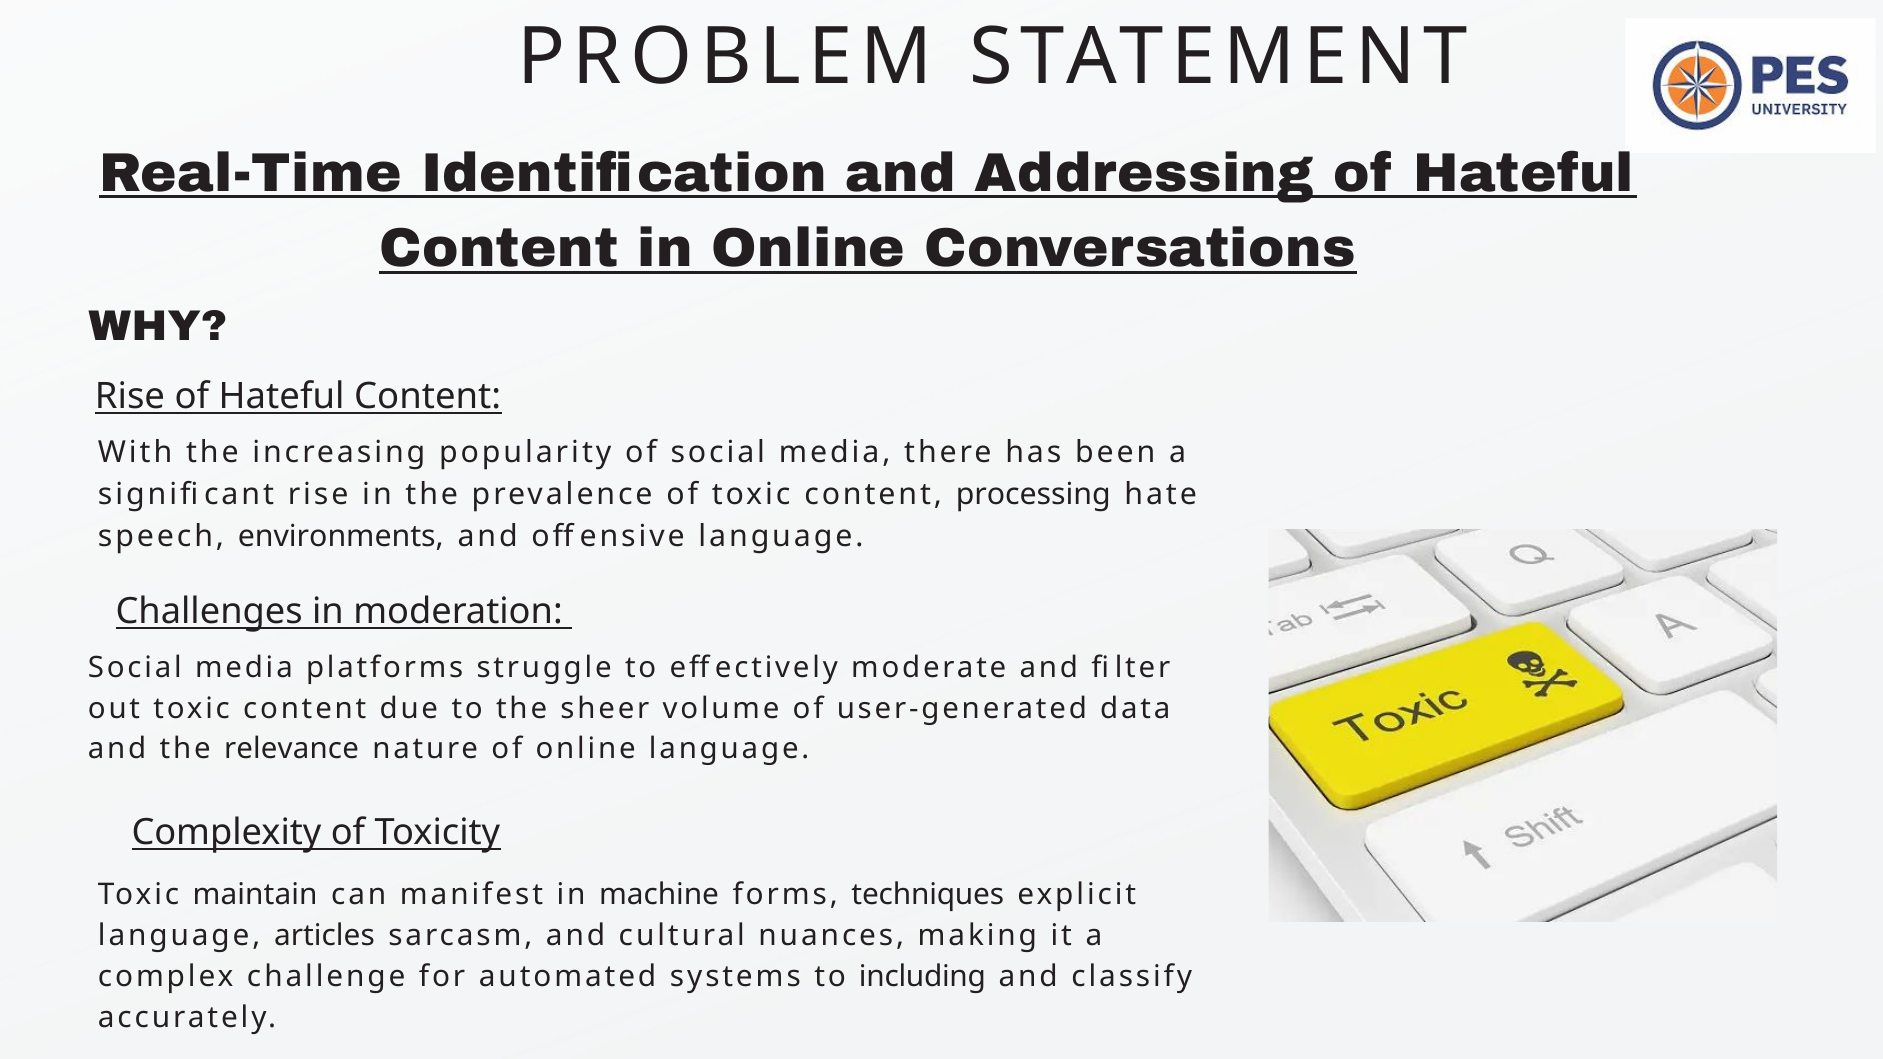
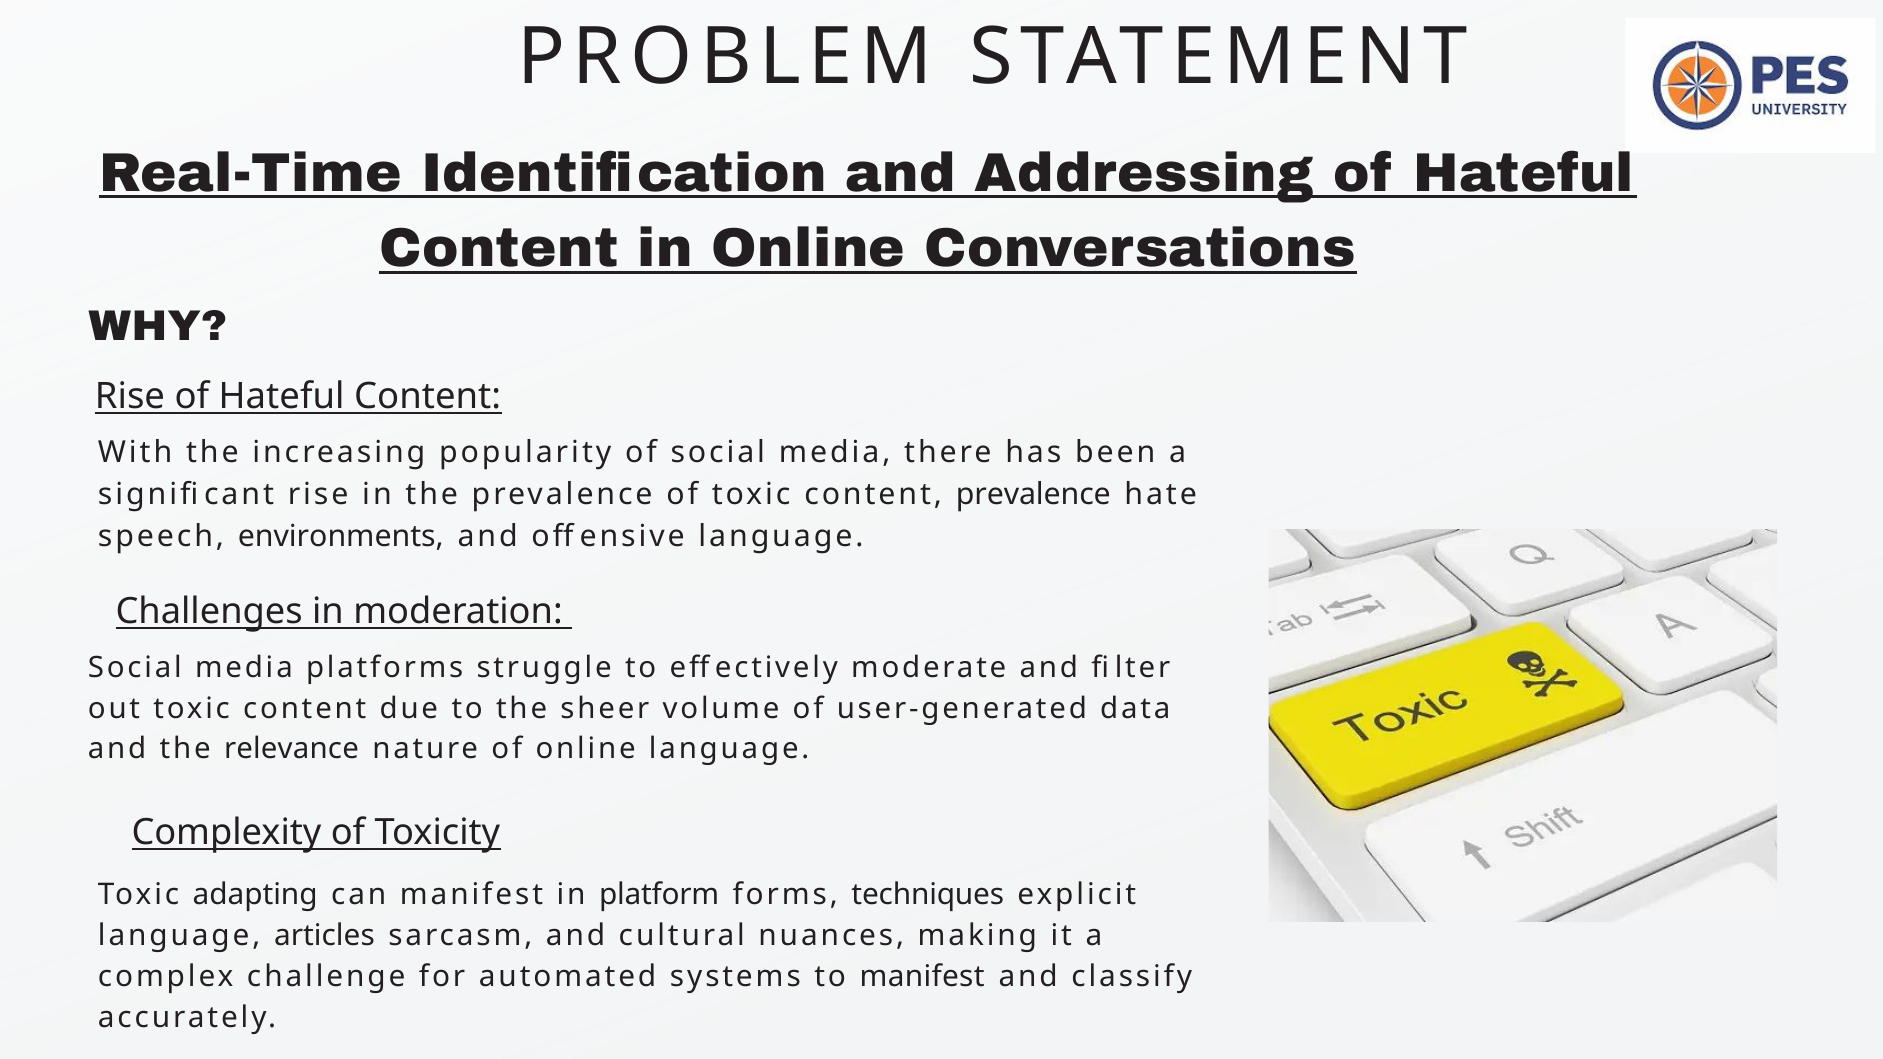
content processing: processing -> prevalence (1033, 495)
maintain: maintain -> adapting (255, 894)
machine: machine -> platform (659, 894)
to including: including -> manifest (922, 977)
